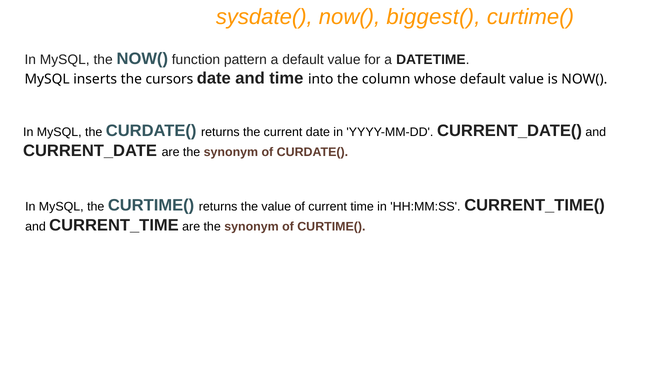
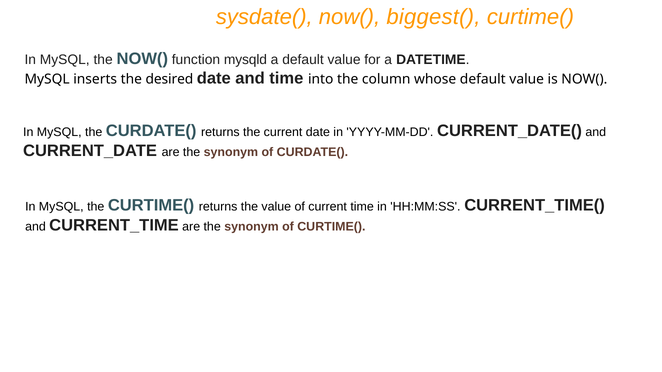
pattern: pattern -> mysqld (245, 60)
cursors: cursors -> desired (169, 79)
